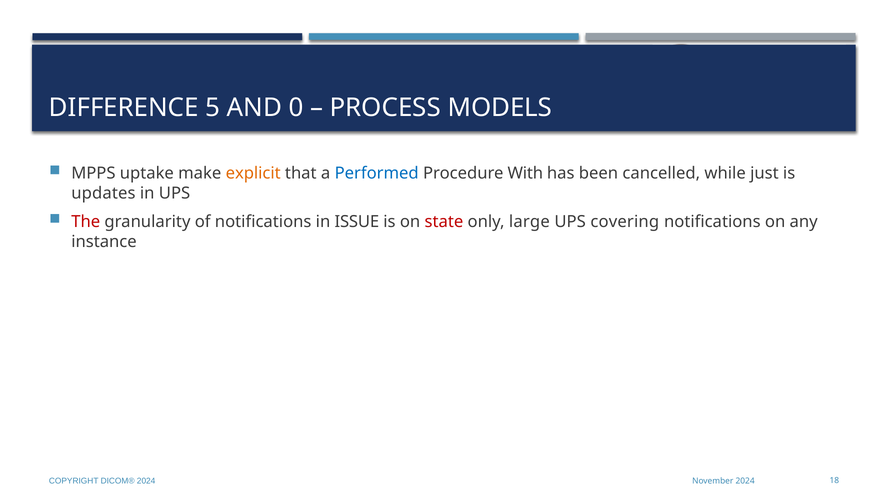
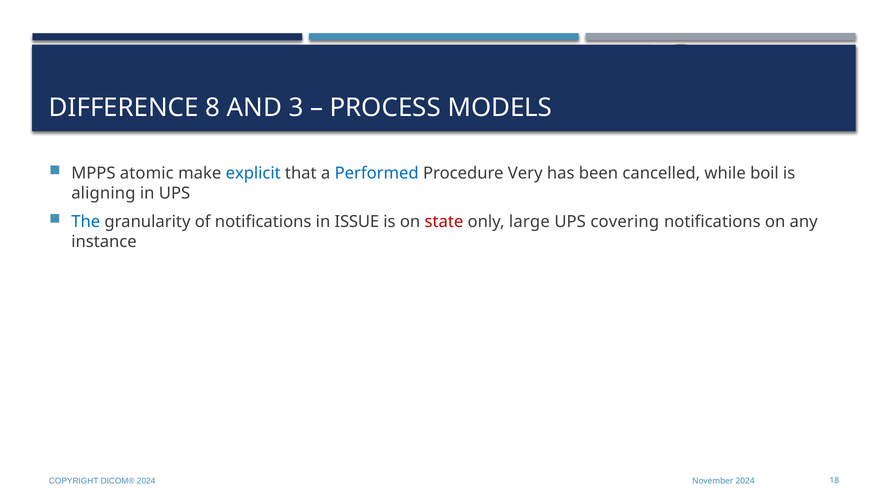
5: 5 -> 8 (213, 108)
0: 0 -> 3 (296, 108)
uptake: uptake -> atomic (147, 173)
explicit colour: orange -> blue (253, 173)
With: With -> Very (525, 173)
just: just -> boil (764, 173)
updates: updates -> aligning (103, 193)
The colour: red -> blue (86, 222)
